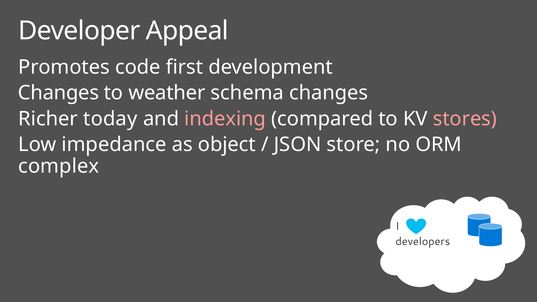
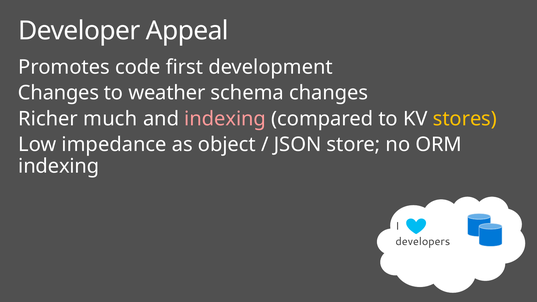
today: today -> much (110, 119)
stores colour: pink -> yellow (465, 119)
complex: complex -> indexing (59, 166)
